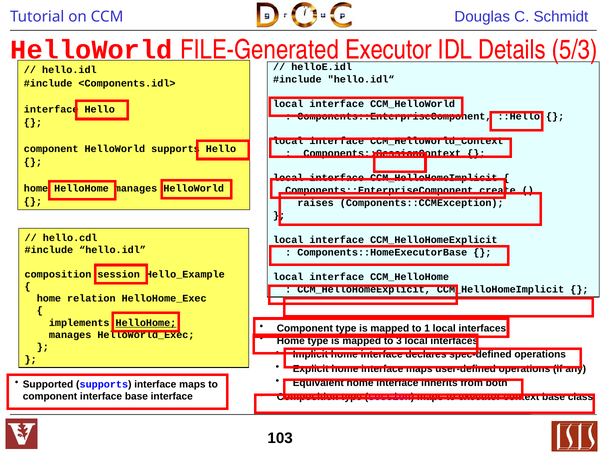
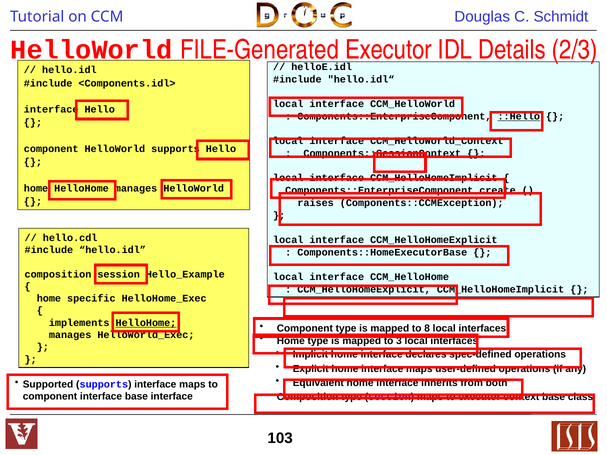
5/3: 5/3 -> 2/3 (575, 50)
::Hello underline: none -> present (519, 117)
relation: relation -> specific (91, 299)
1: 1 -> 8 (427, 329)
